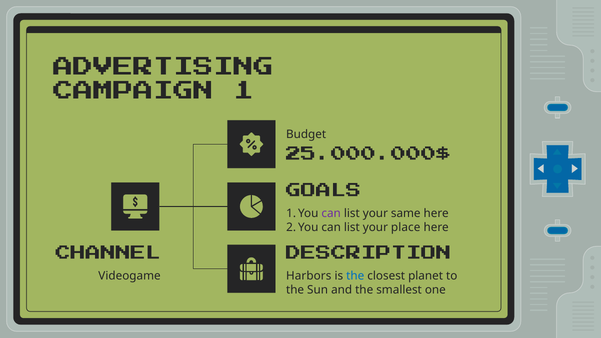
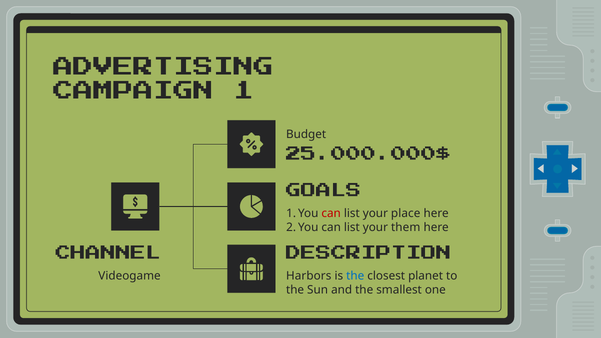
can colour: purple -> red (331, 213)
same: same -> place (406, 213)
place: place -> them (406, 227)
